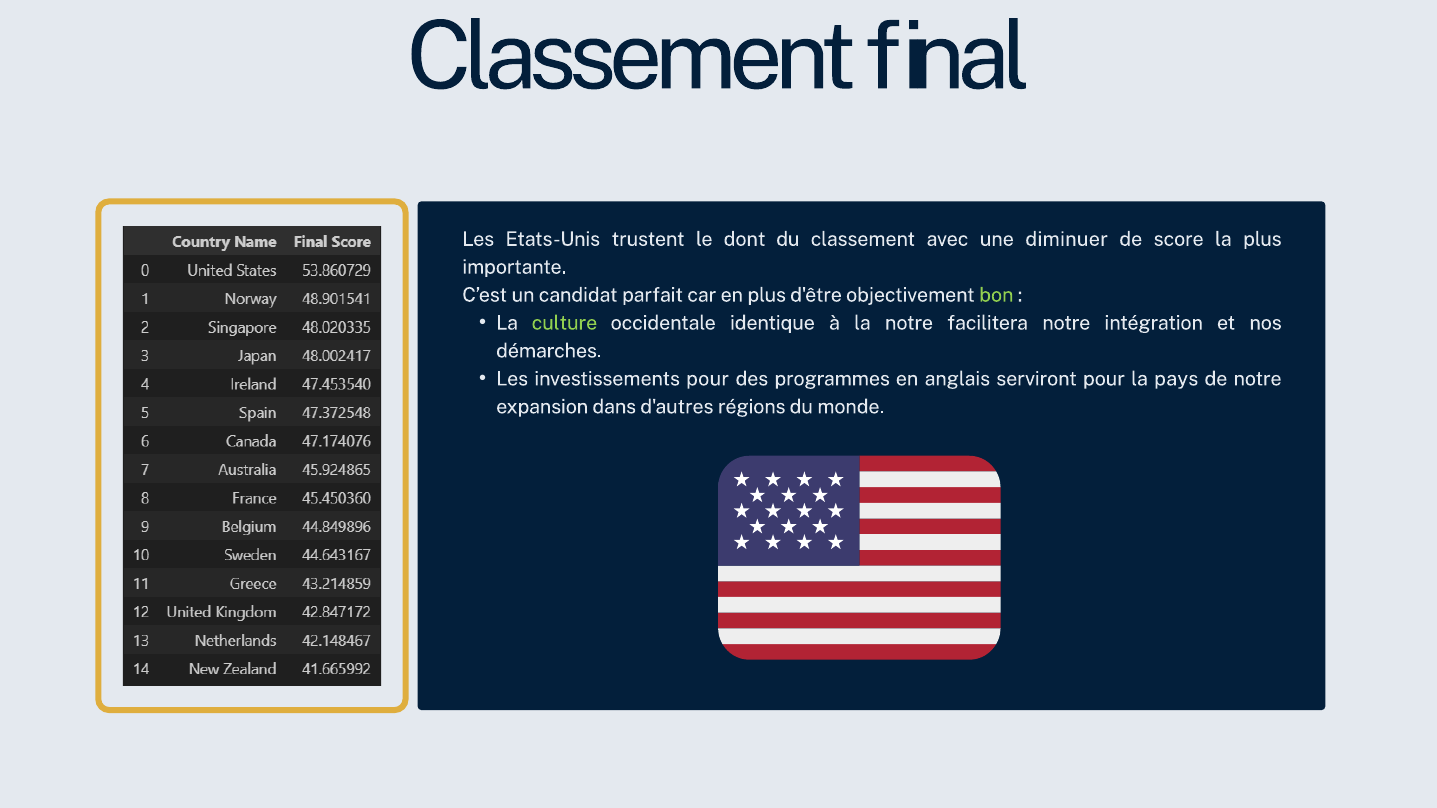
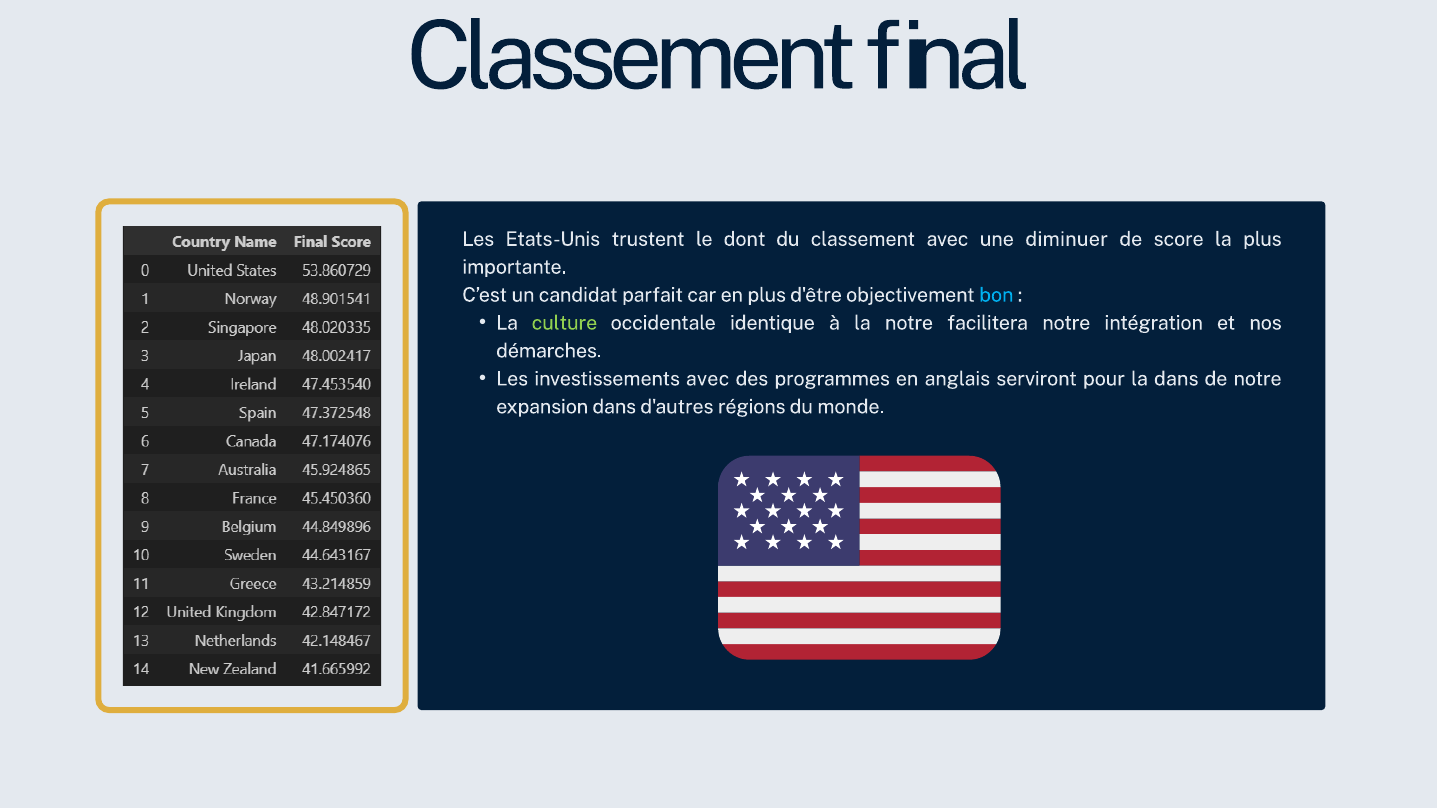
bon colour: light green -> light blue (996, 295)
investissements pour: pour -> avec (708, 379)
la pays: pays -> dans (1176, 379)
